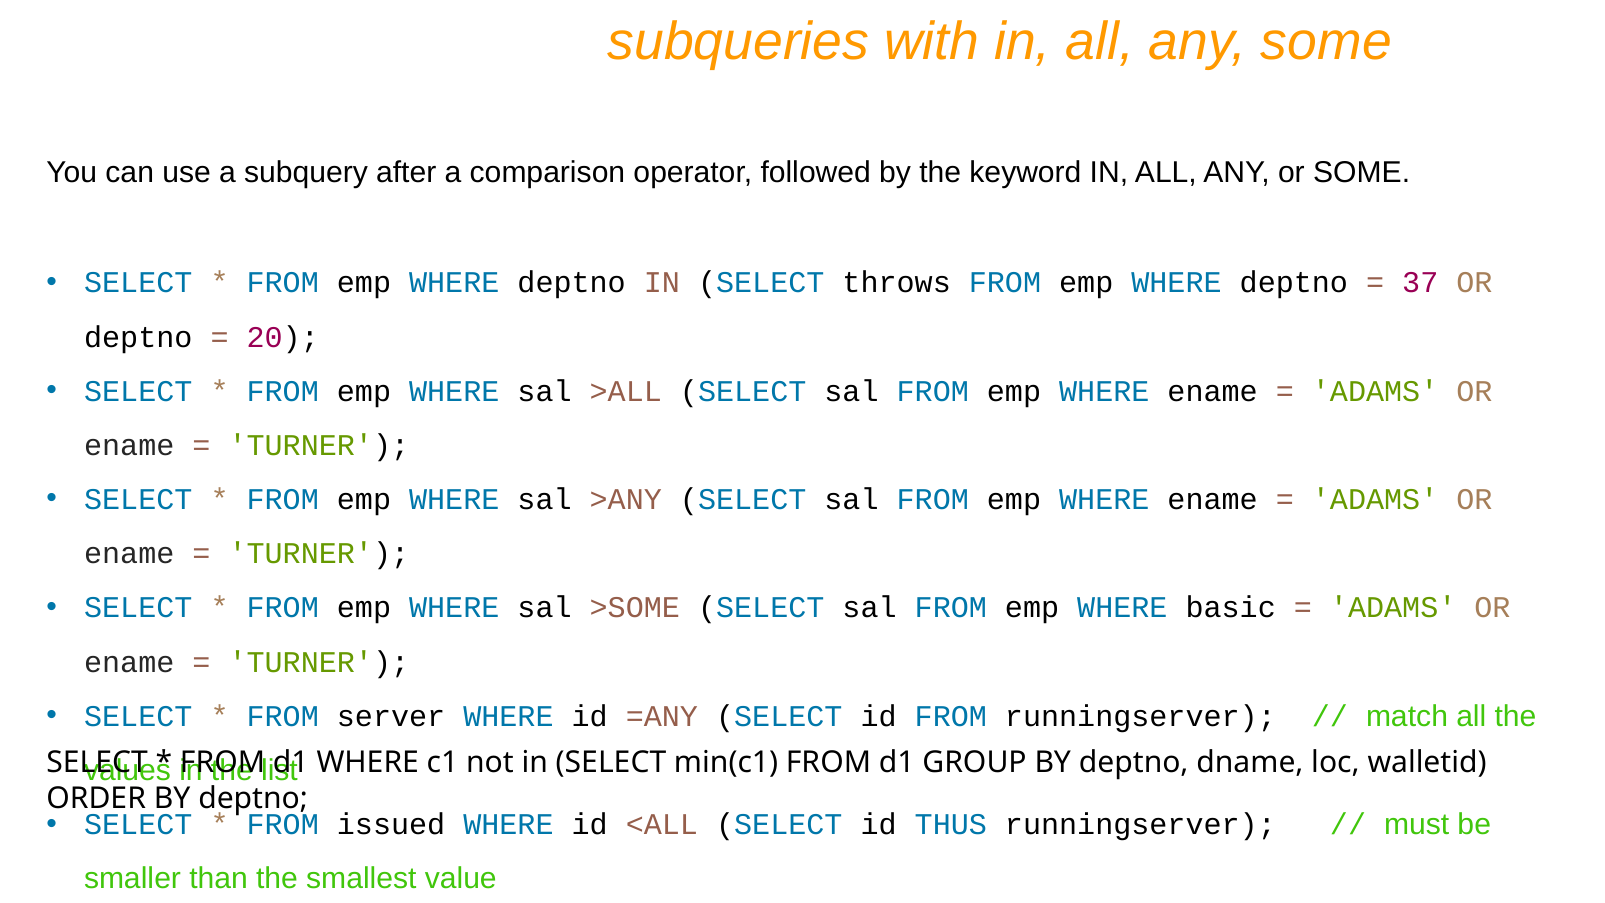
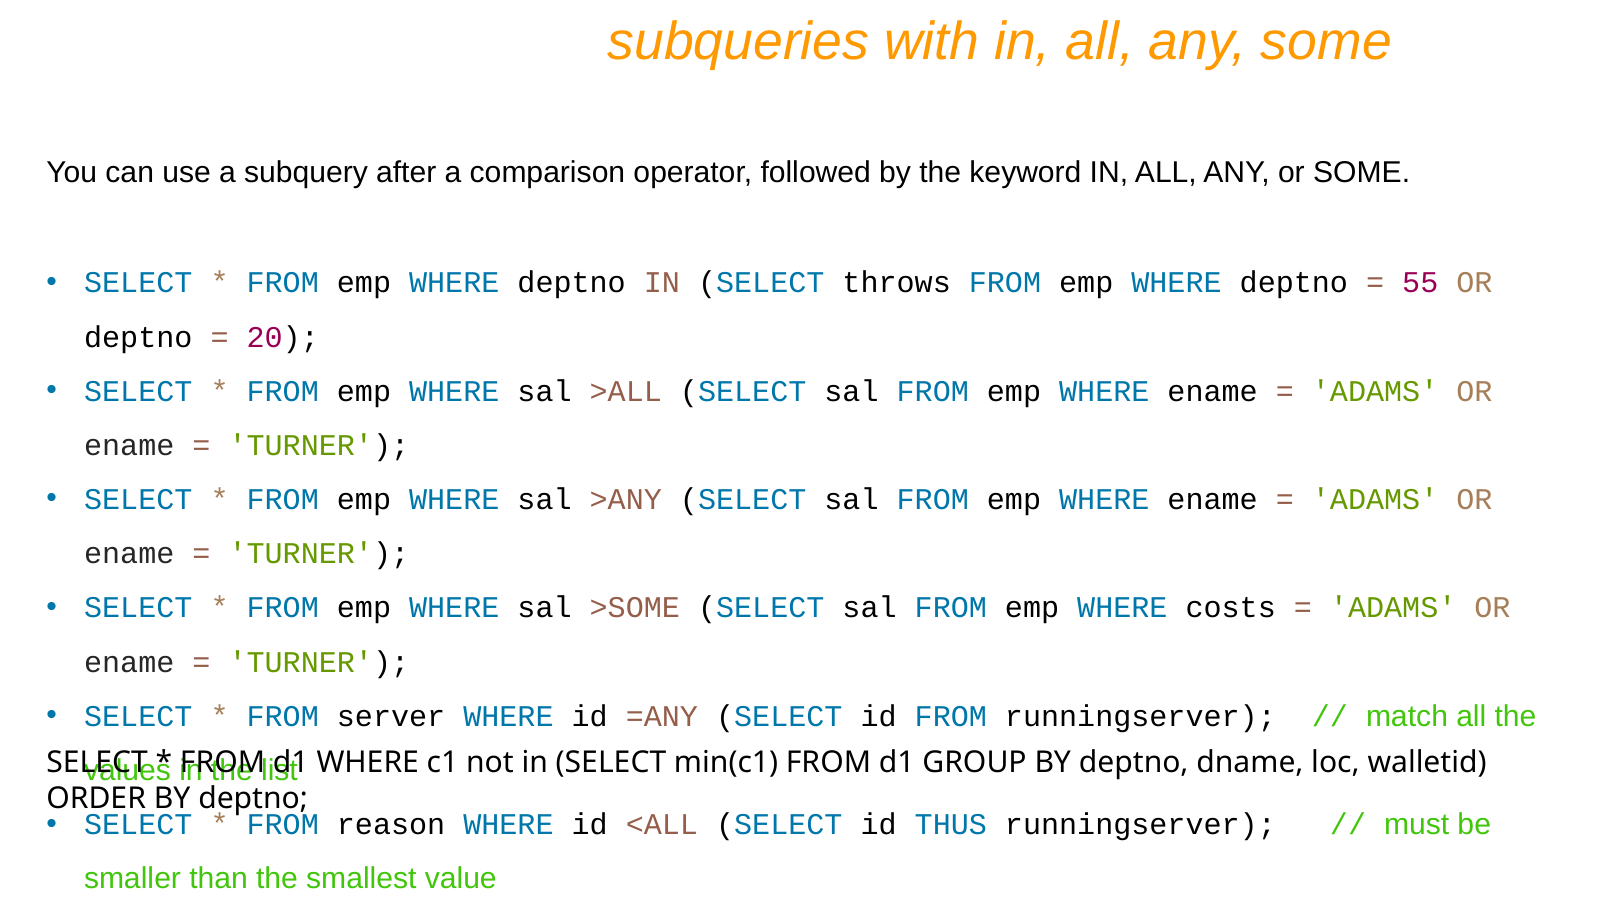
37: 37 -> 55 (1420, 283)
basic: basic -> costs (1231, 608)
issued: issued -> reason (391, 825)
